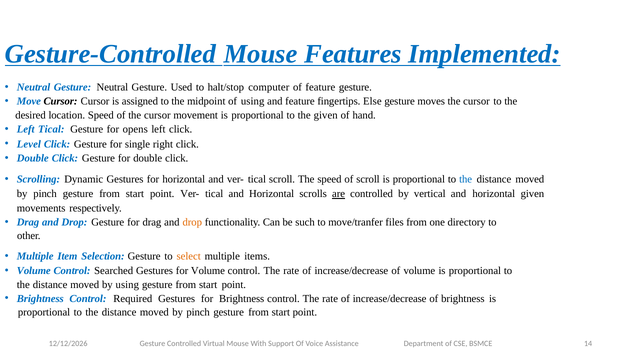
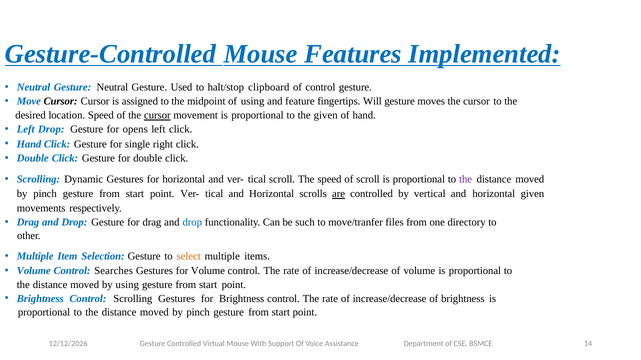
computer: computer -> clipboard (269, 87)
of feature: feature -> control (320, 87)
Else: Else -> Will (372, 102)
cursor underline: none -> present (157, 116)
Left Tical: Tical -> Drop (51, 130)
Level: Level -> Hand (29, 144)
the colour: blue -> purple (466, 180)
drop colour: orange -> blue (192, 222)
Searched: Searched -> Searches (114, 271)
Control Required: Required -> Scrolling (133, 299)
